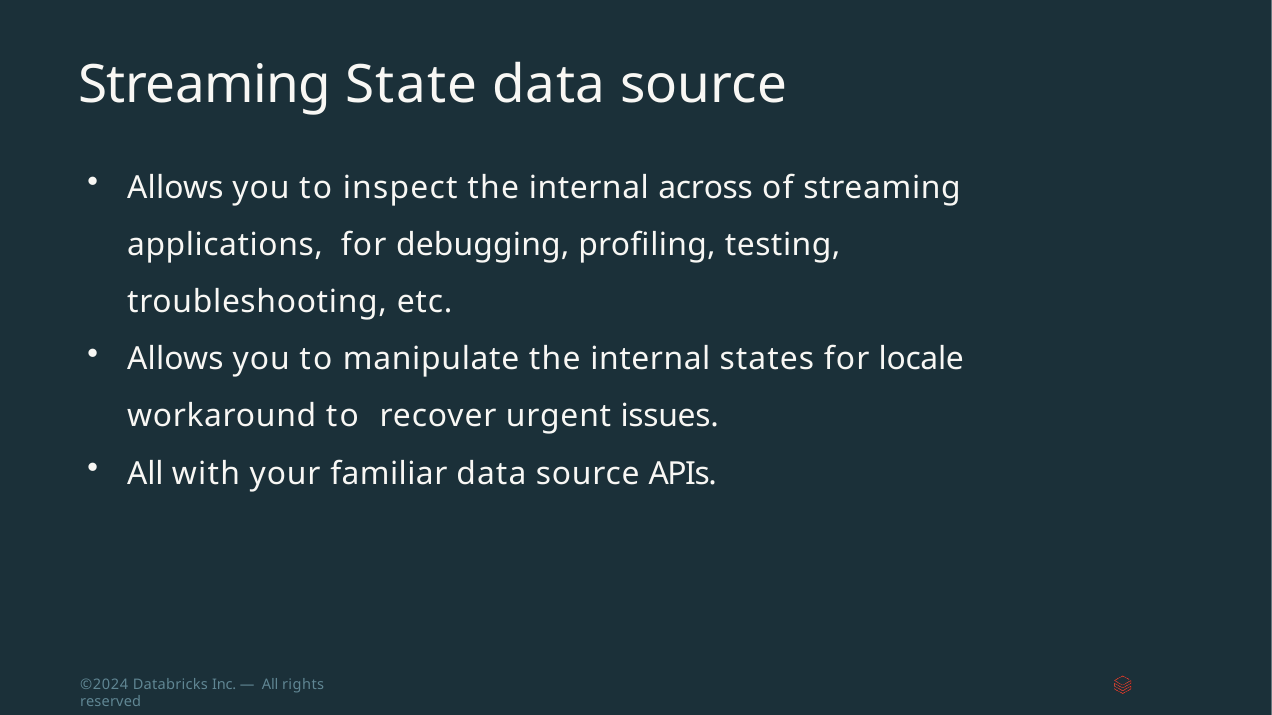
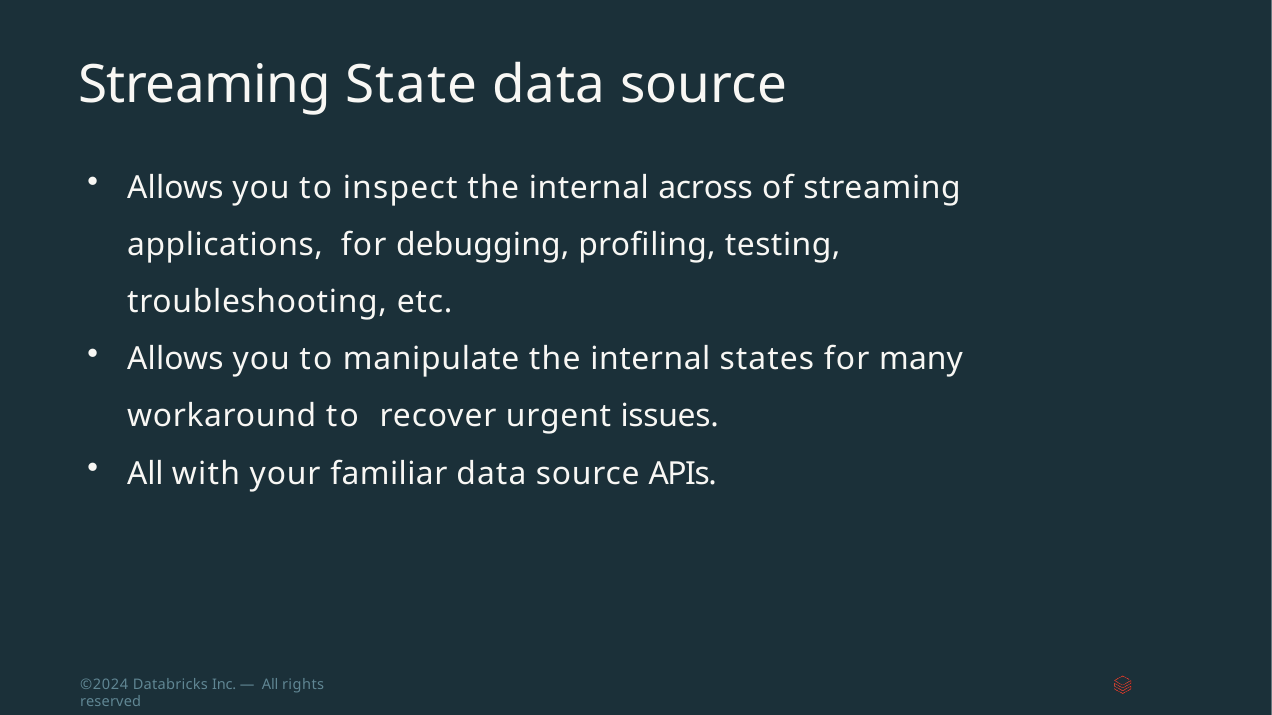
locale: locale -> many (921, 359)
